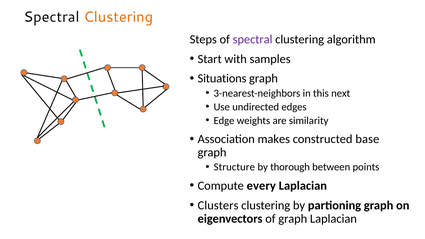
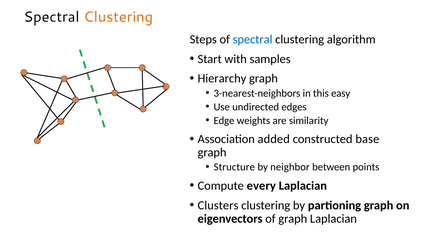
spectral colour: purple -> blue (253, 39)
Situations: Situations -> Hierarchy (222, 79)
next: next -> easy (341, 93)
makes: makes -> added (274, 139)
thorough: thorough -> neighbor (290, 167)
